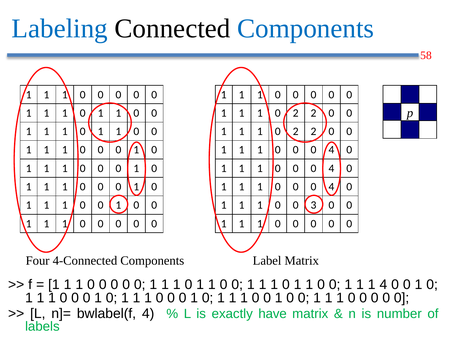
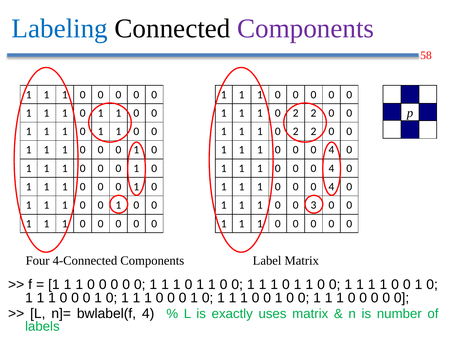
Components colour: blue -> purple (306, 28)
1 1 1 4: 4 -> 1 (383, 284)
have: have -> uses (272, 313)
